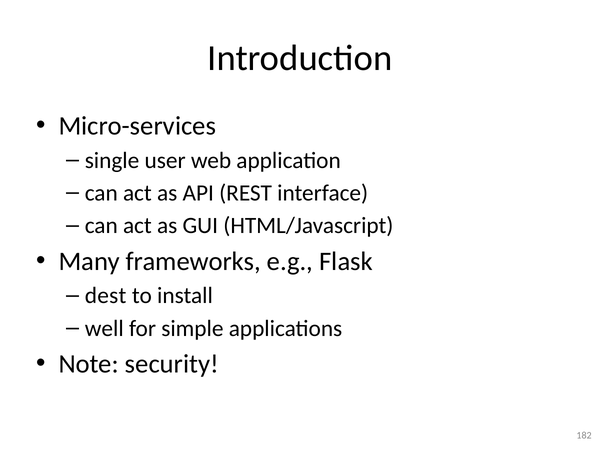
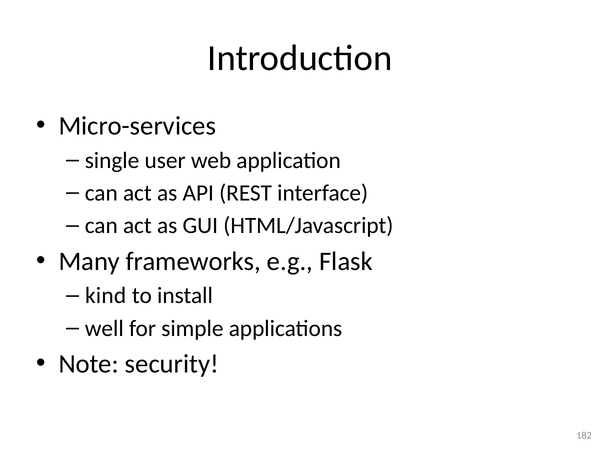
dest: dest -> kind (106, 296)
